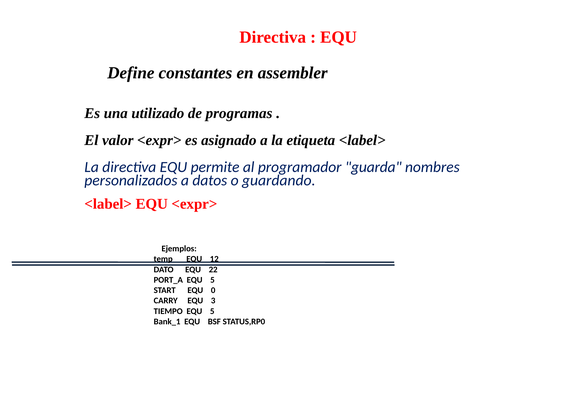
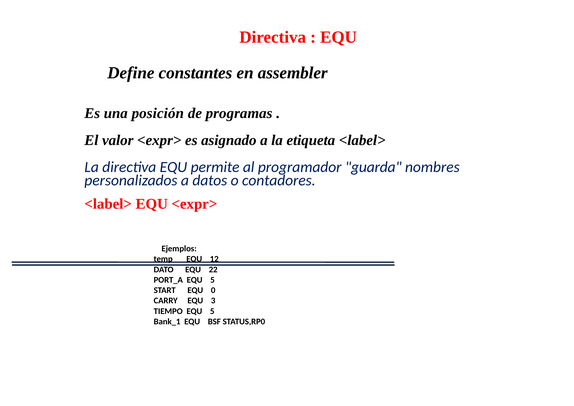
utilizado: utilizado -> posición (158, 113)
guardando: guardando -> contadores (279, 180)
